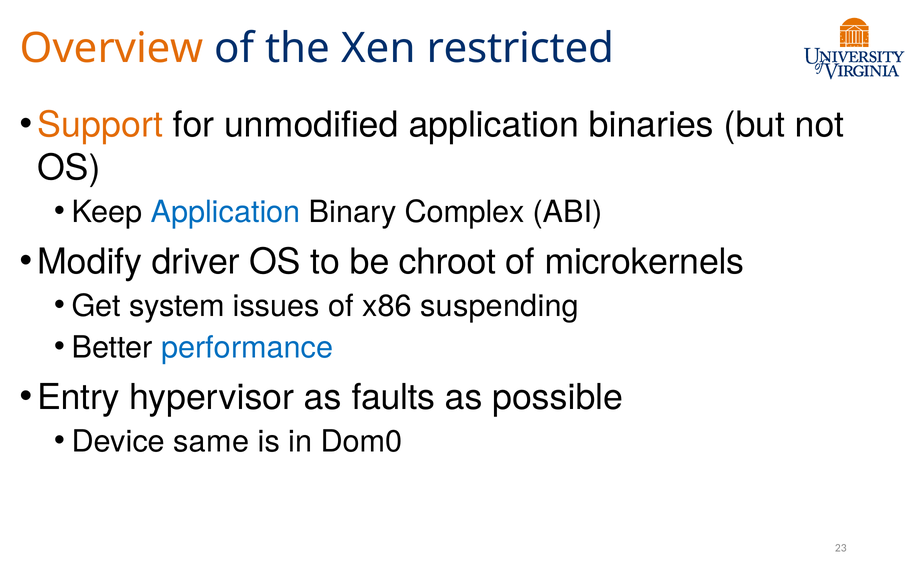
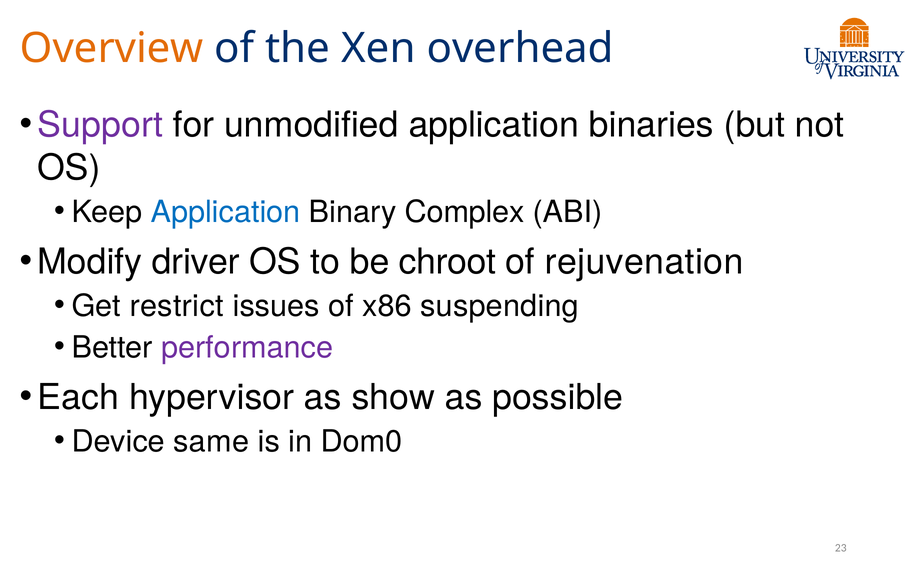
restricted: restricted -> overhead (520, 48)
Support colour: orange -> purple (100, 125)
microkernels: microkernels -> rejuvenation (644, 262)
system: system -> restrict (177, 306)
performance colour: blue -> purple (247, 348)
Entry: Entry -> Each (78, 397)
faults: faults -> show (393, 397)
